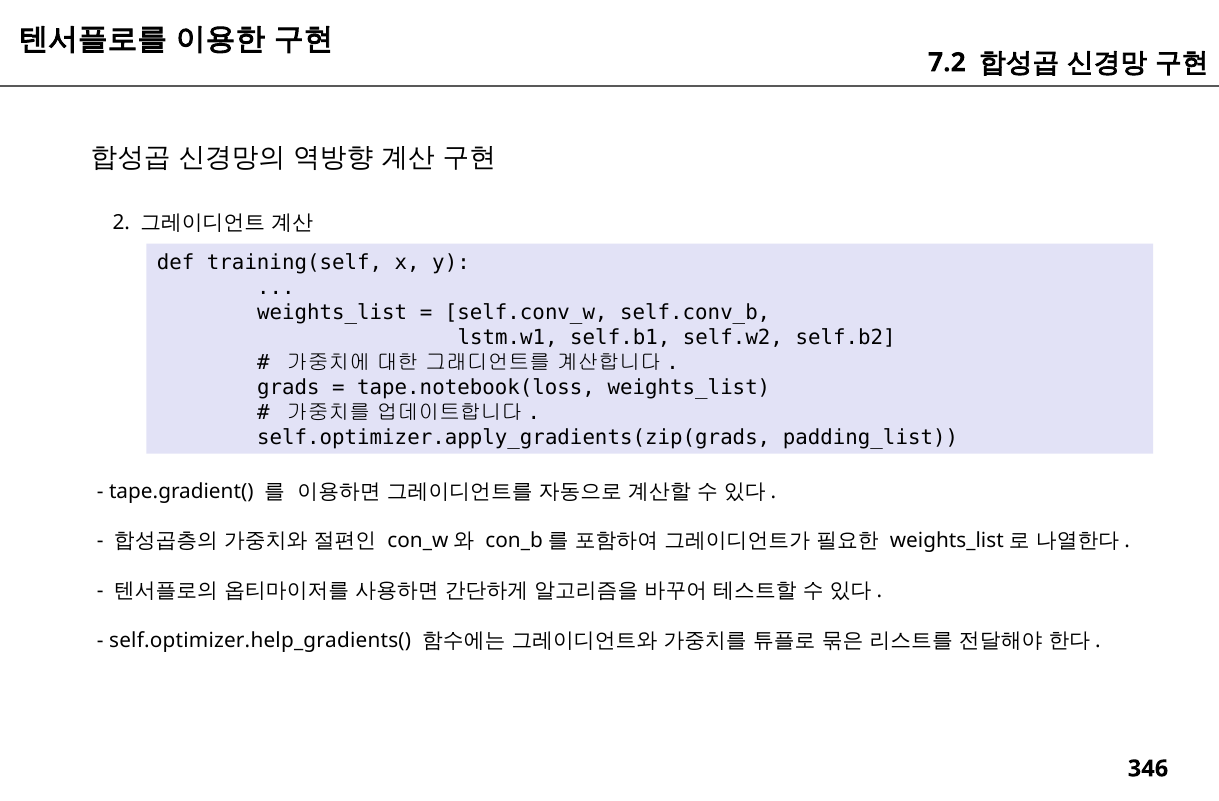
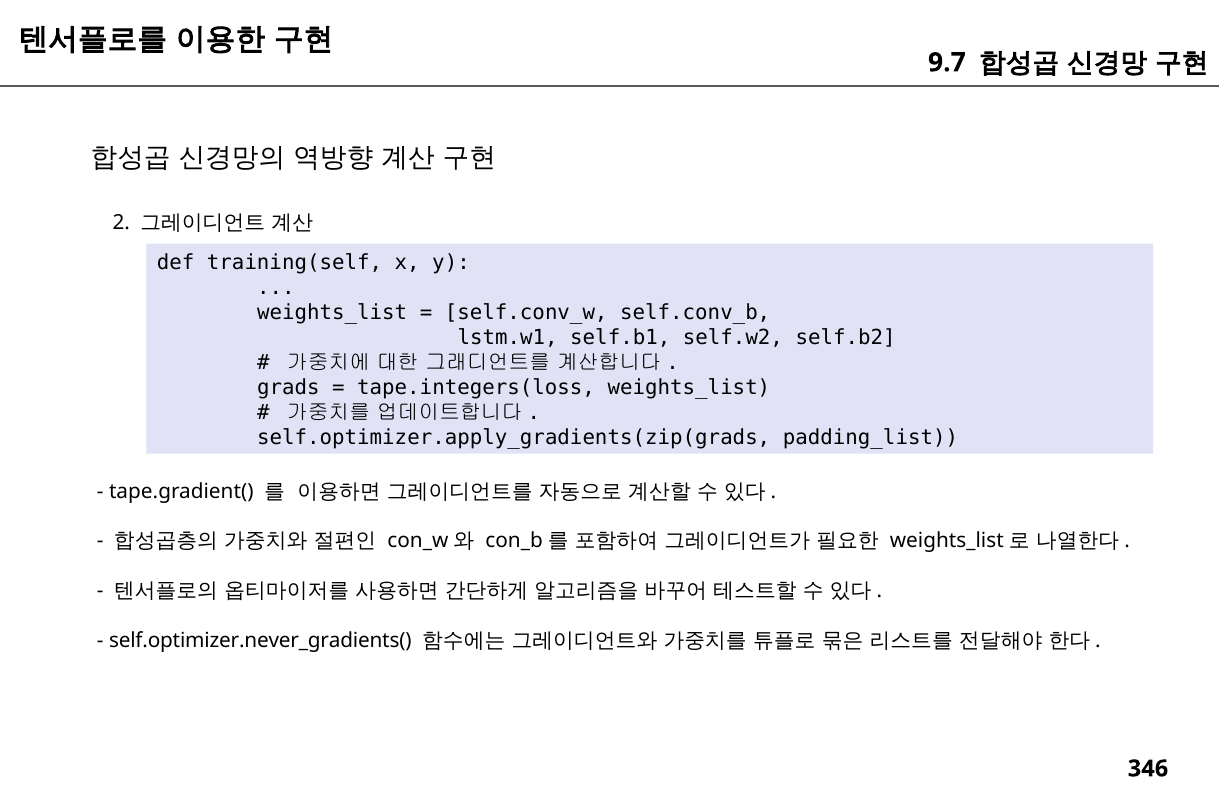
7.2: 7.2 -> 9.7 (947, 62)
tape.notebook(loss: tape.notebook(loss -> tape.integers(loss (476, 387)
self.optimizer.help_gradients(: self.optimizer.help_gradients( -> self.optimizer.never_gradients( (260, 641)
